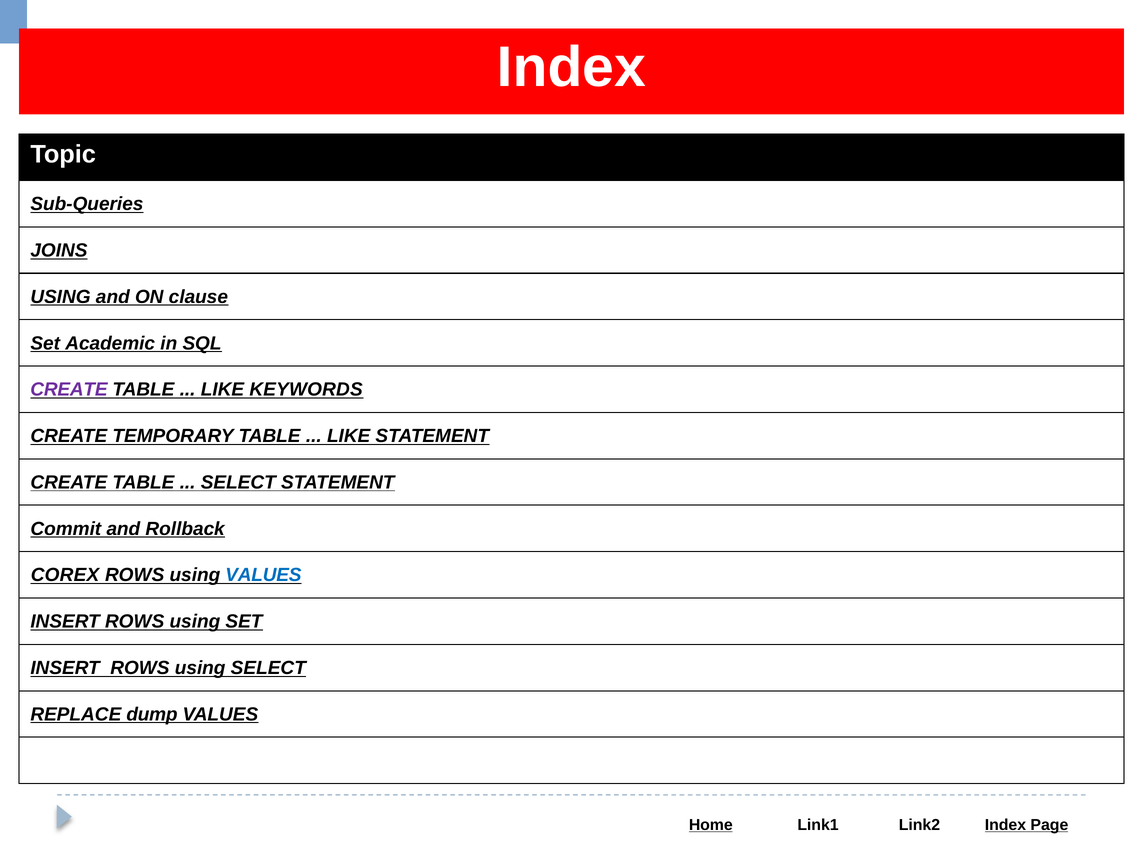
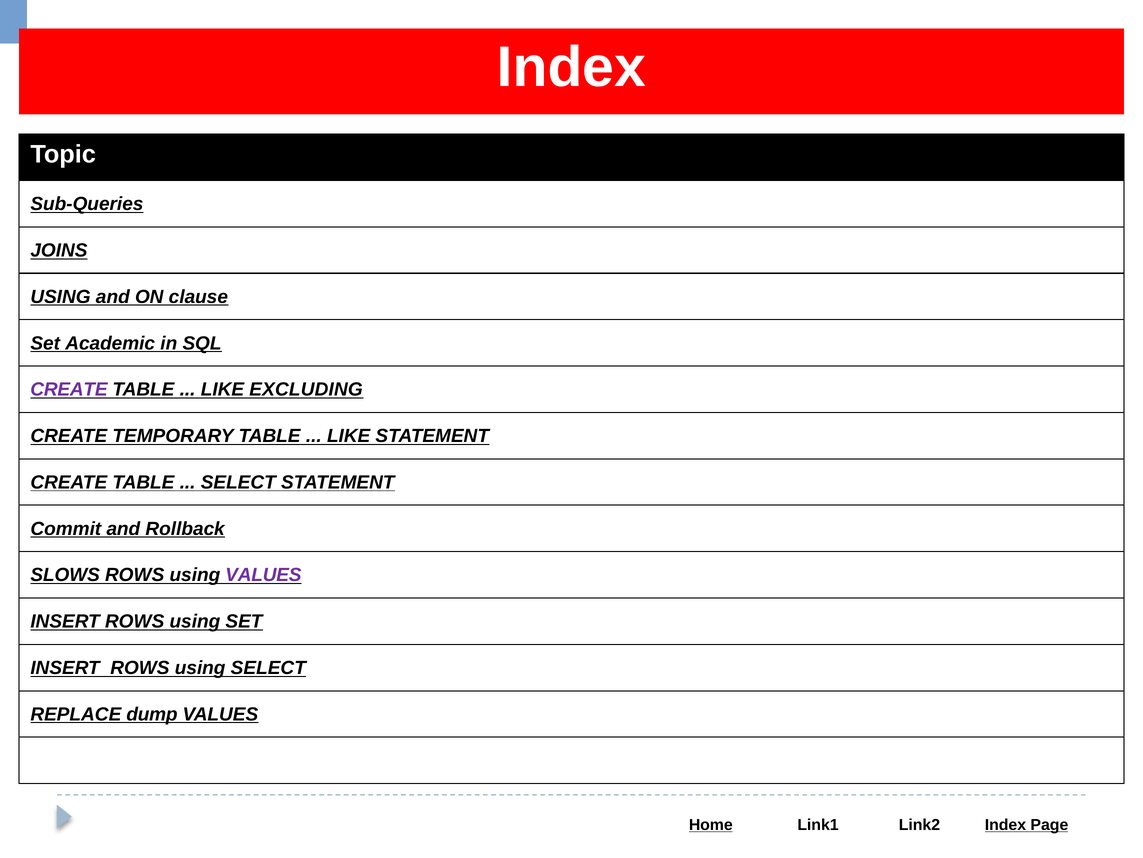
KEYWORDS: KEYWORDS -> EXCLUDING (306, 389)
COREX: COREX -> SLOWS (65, 575)
VALUES colour: blue -> purple (263, 575)
